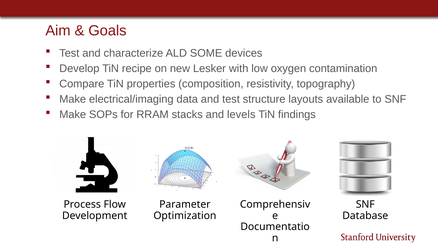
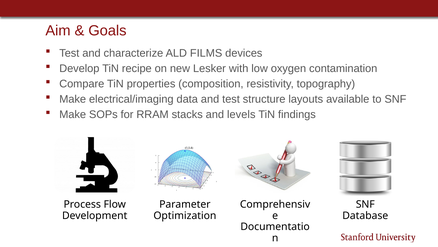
SOME: SOME -> FILMS (206, 53)
